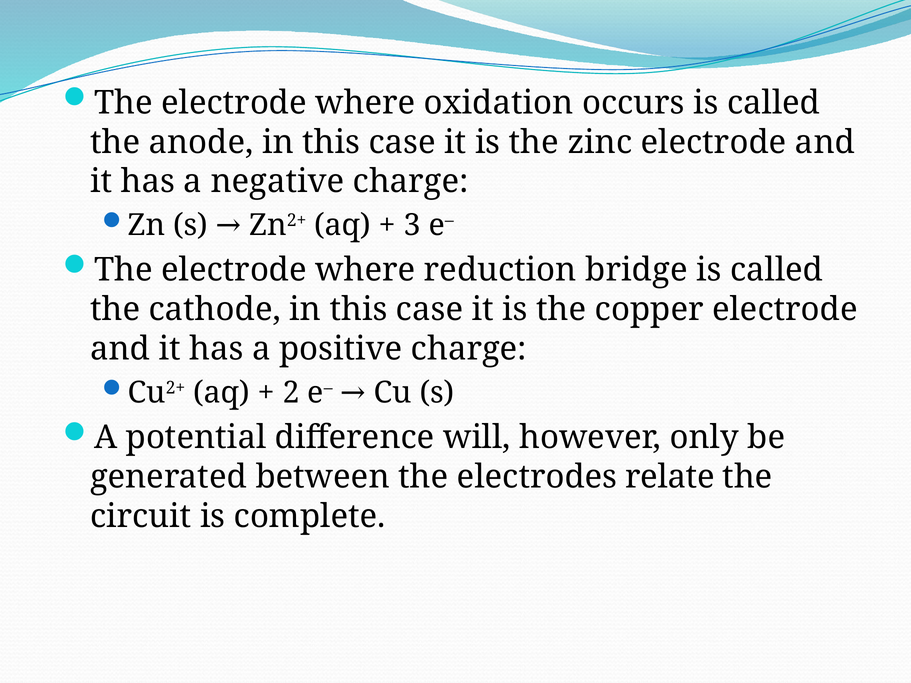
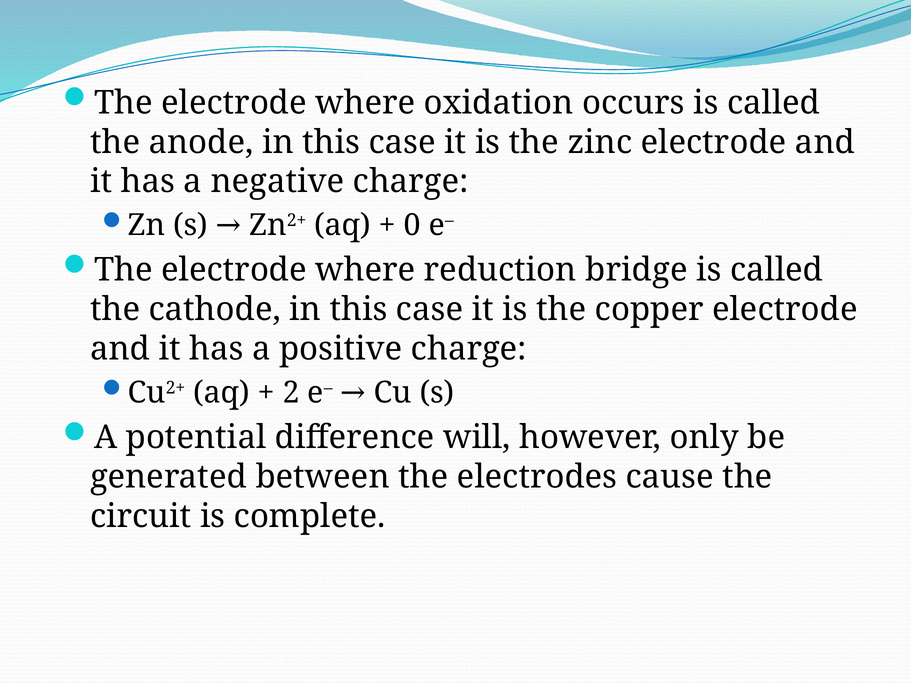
3: 3 -> 0 (412, 226)
relate: relate -> cause (670, 477)
